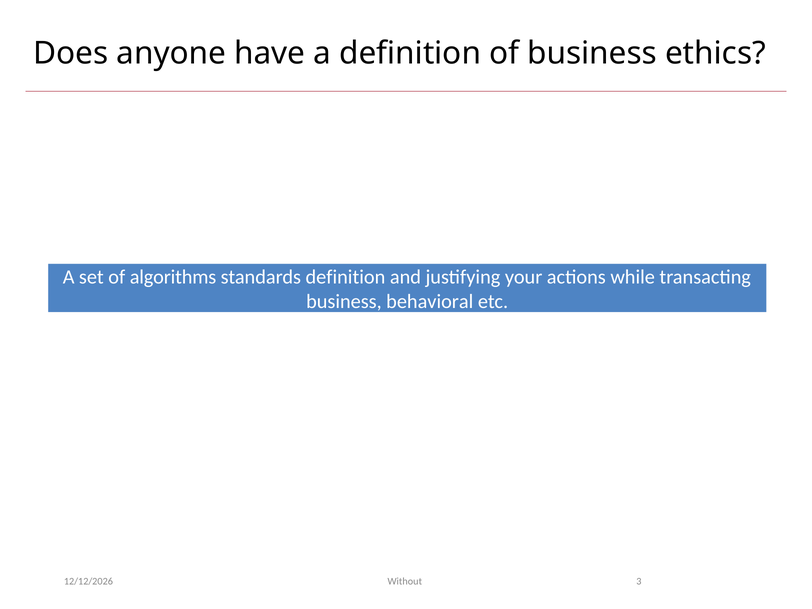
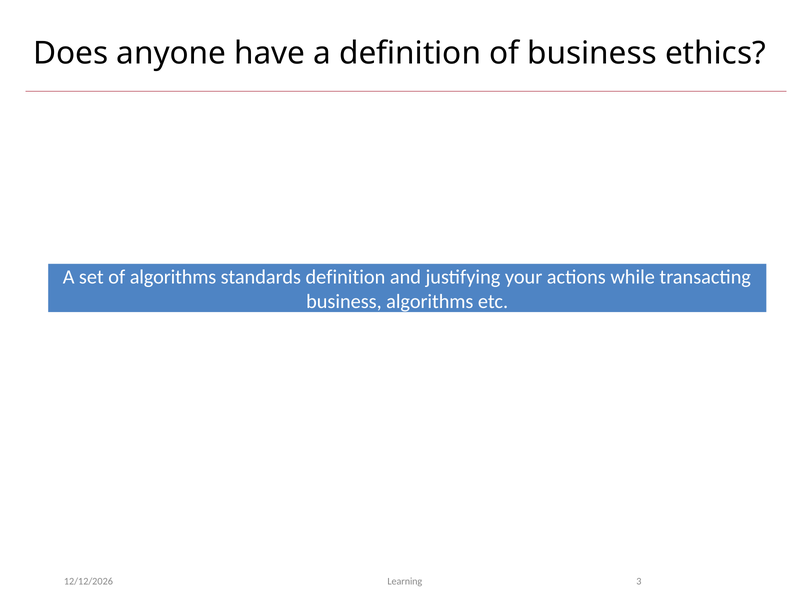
business behavioral: behavioral -> algorithms (430, 302)
Without: Without -> Learning (405, 581)
